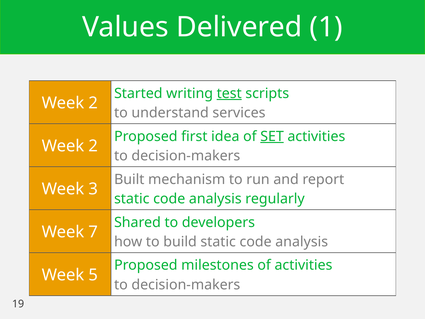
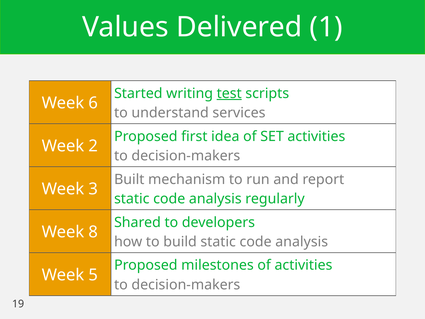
2: 2 -> 6 (93, 103)
SET underline: present -> none (272, 136)
7: 7 -> 8 (93, 232)
